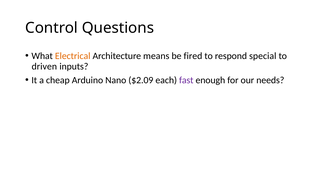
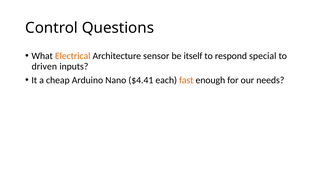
means: means -> sensor (156, 56)
fired: fired -> itself (193, 56)
$2.09: $2.09 -> $4.41 (141, 80)
fast colour: purple -> orange (186, 80)
